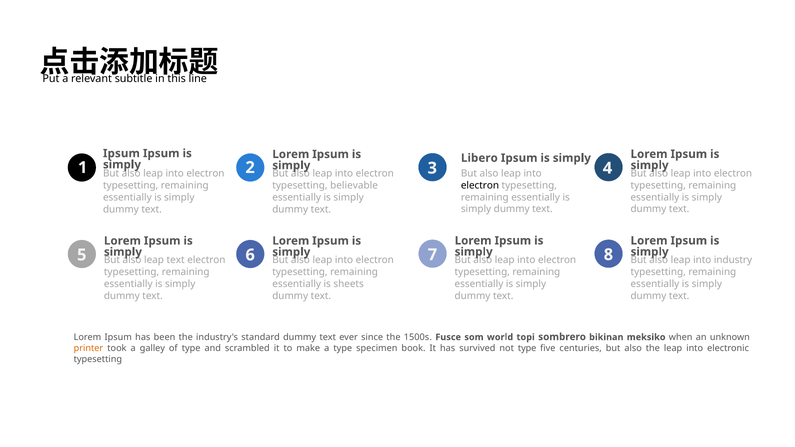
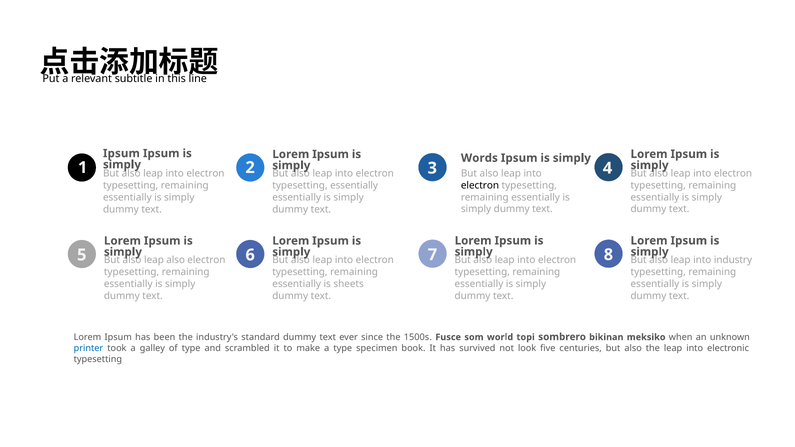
Libero: Libero -> Words (479, 158)
typesetting believable: believable -> essentially (354, 186)
leap text: text -> also (176, 260)
printer colour: orange -> blue (88, 348)
not type: type -> look (527, 348)
